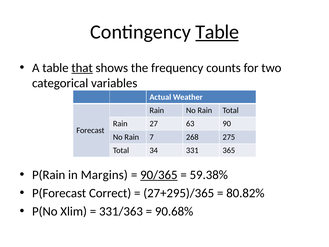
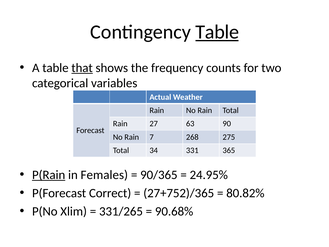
P(Rain underline: none -> present (49, 175)
Margins: Margins -> Females (104, 175)
90/365 underline: present -> none (159, 175)
59.38%: 59.38% -> 24.95% (209, 175)
27+295)/365: 27+295)/365 -> 27+752)/365 (179, 193)
331/363: 331/363 -> 331/265 (121, 211)
